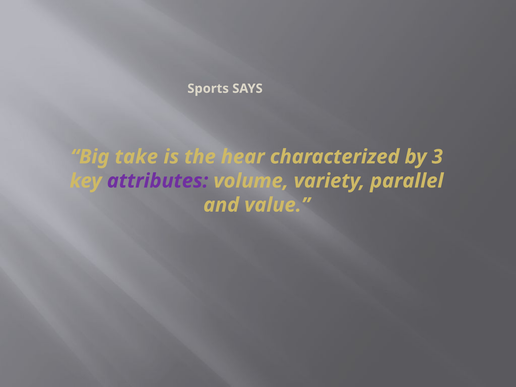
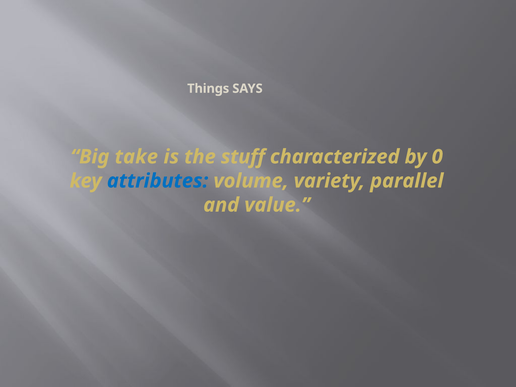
Sports: Sports -> Things (208, 89)
hear: hear -> stuff (243, 157)
3: 3 -> 0 (437, 157)
attributes colour: purple -> blue (158, 181)
